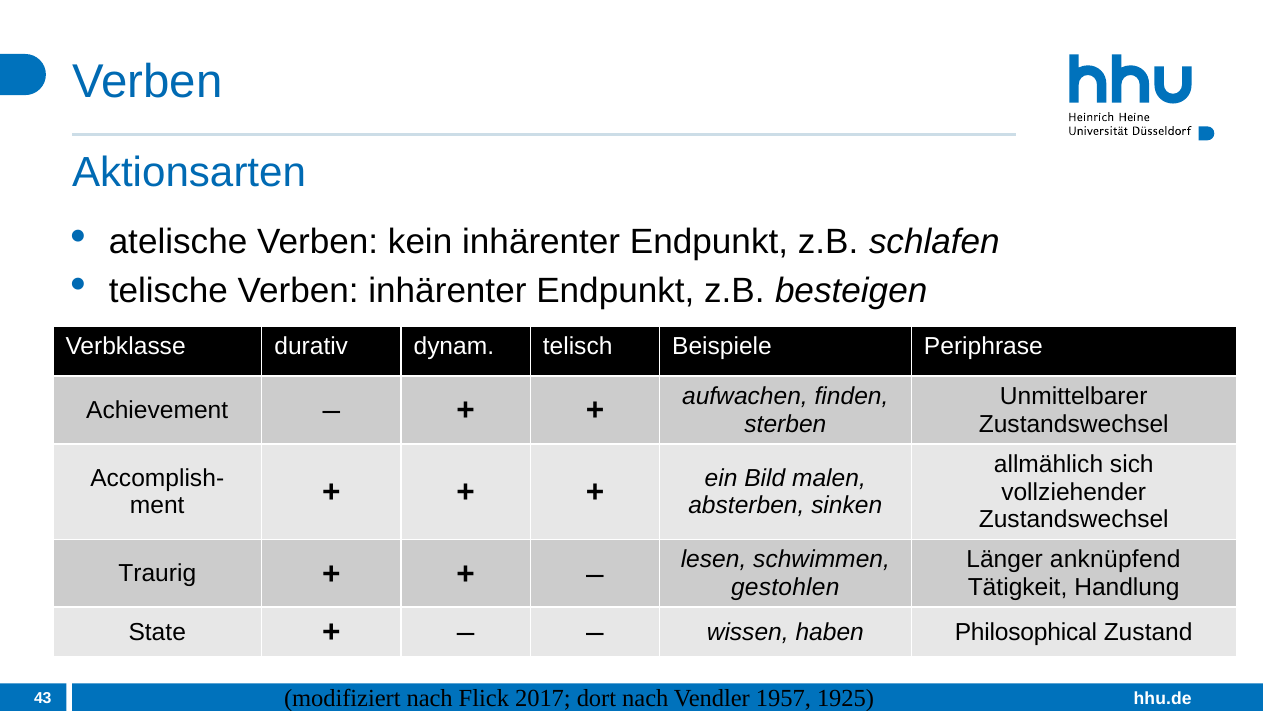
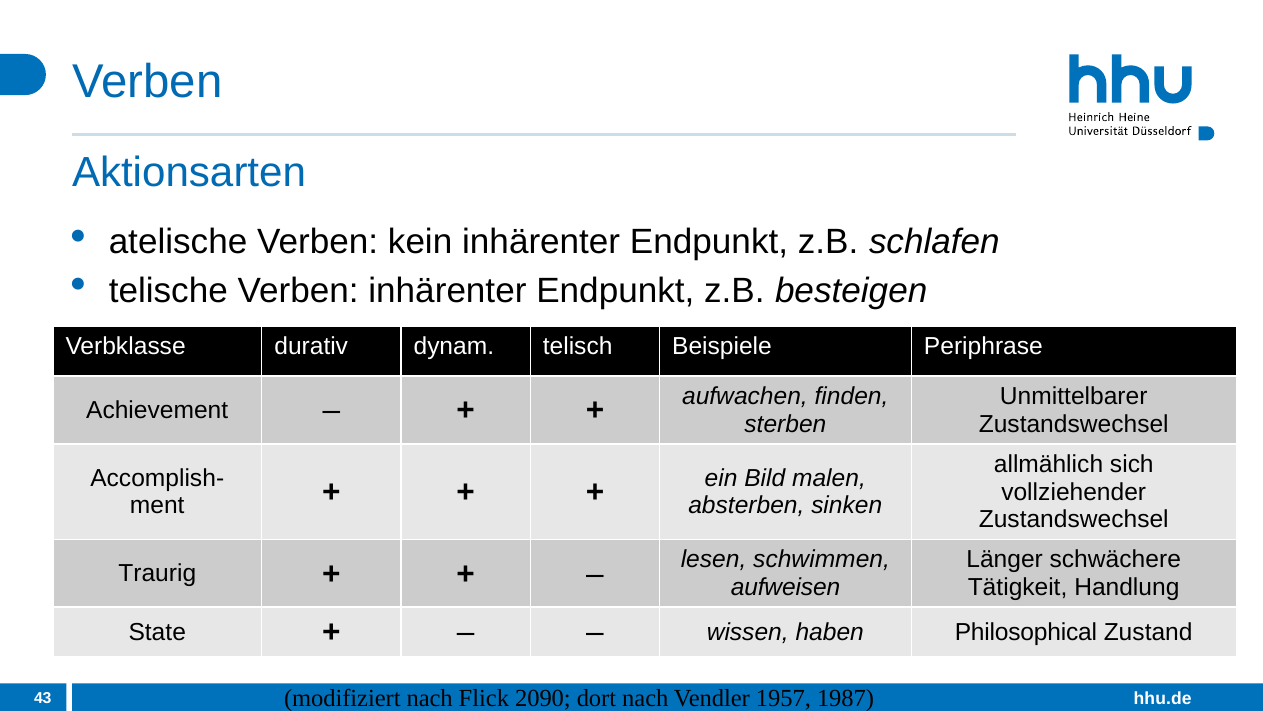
anknüpfend: anknüpfend -> schwächere (1115, 560)
gestohlen: gestohlen -> aufweisen (785, 588)
2017: 2017 -> 2090 (543, 699)
1925: 1925 -> 1987 (846, 699)
